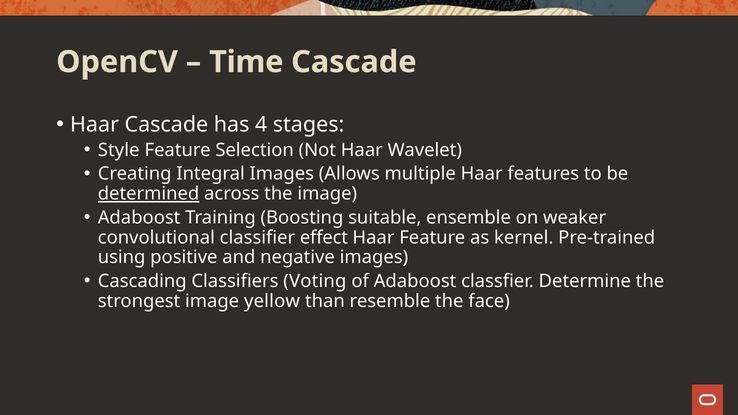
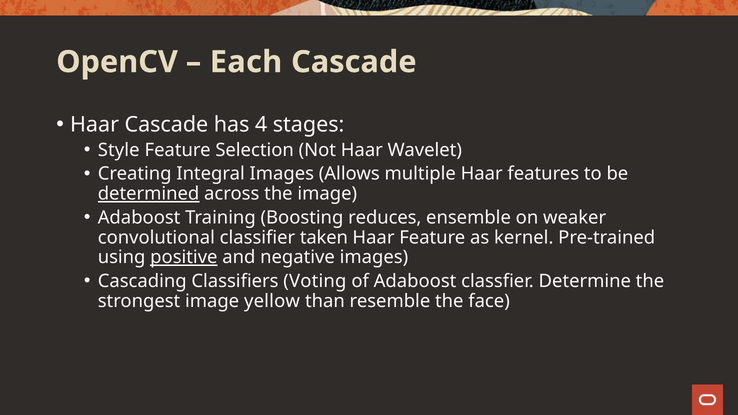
Time: Time -> Each (246, 62)
suitable: suitable -> reduces (385, 218)
effect: effect -> taken (324, 238)
positive underline: none -> present (184, 257)
